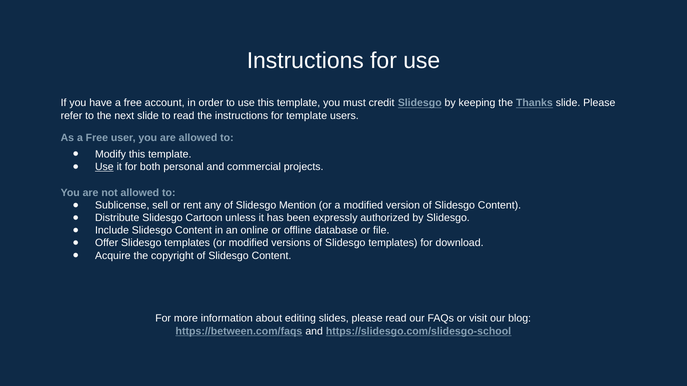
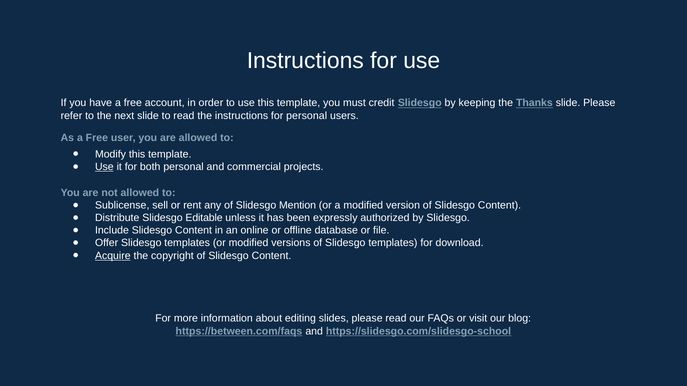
for template: template -> personal (307, 116)
Cartoon: Cartoon -> Editable (204, 218)
Acquire underline: none -> present (113, 256)
